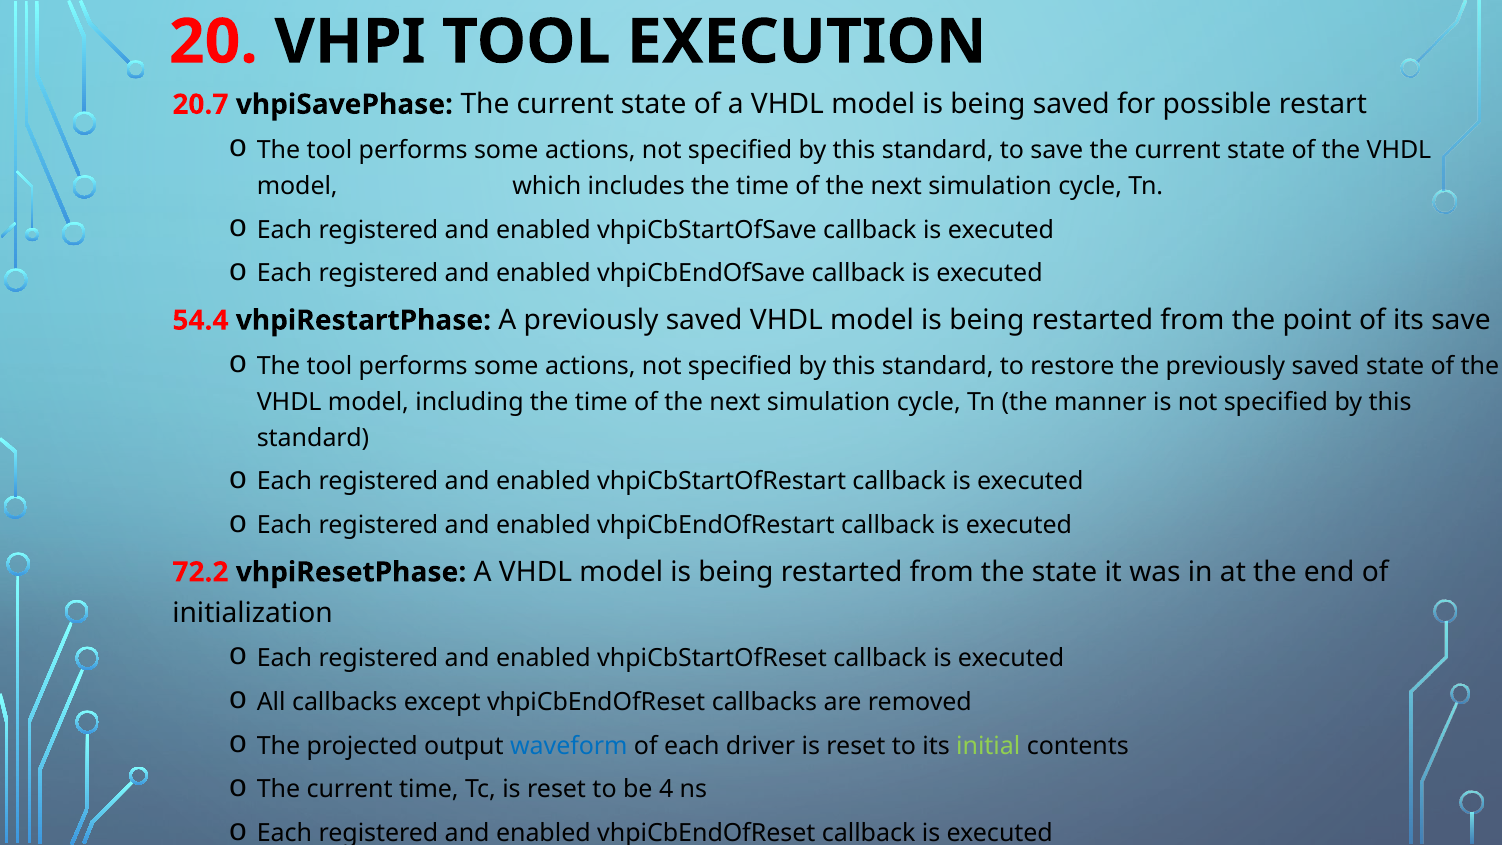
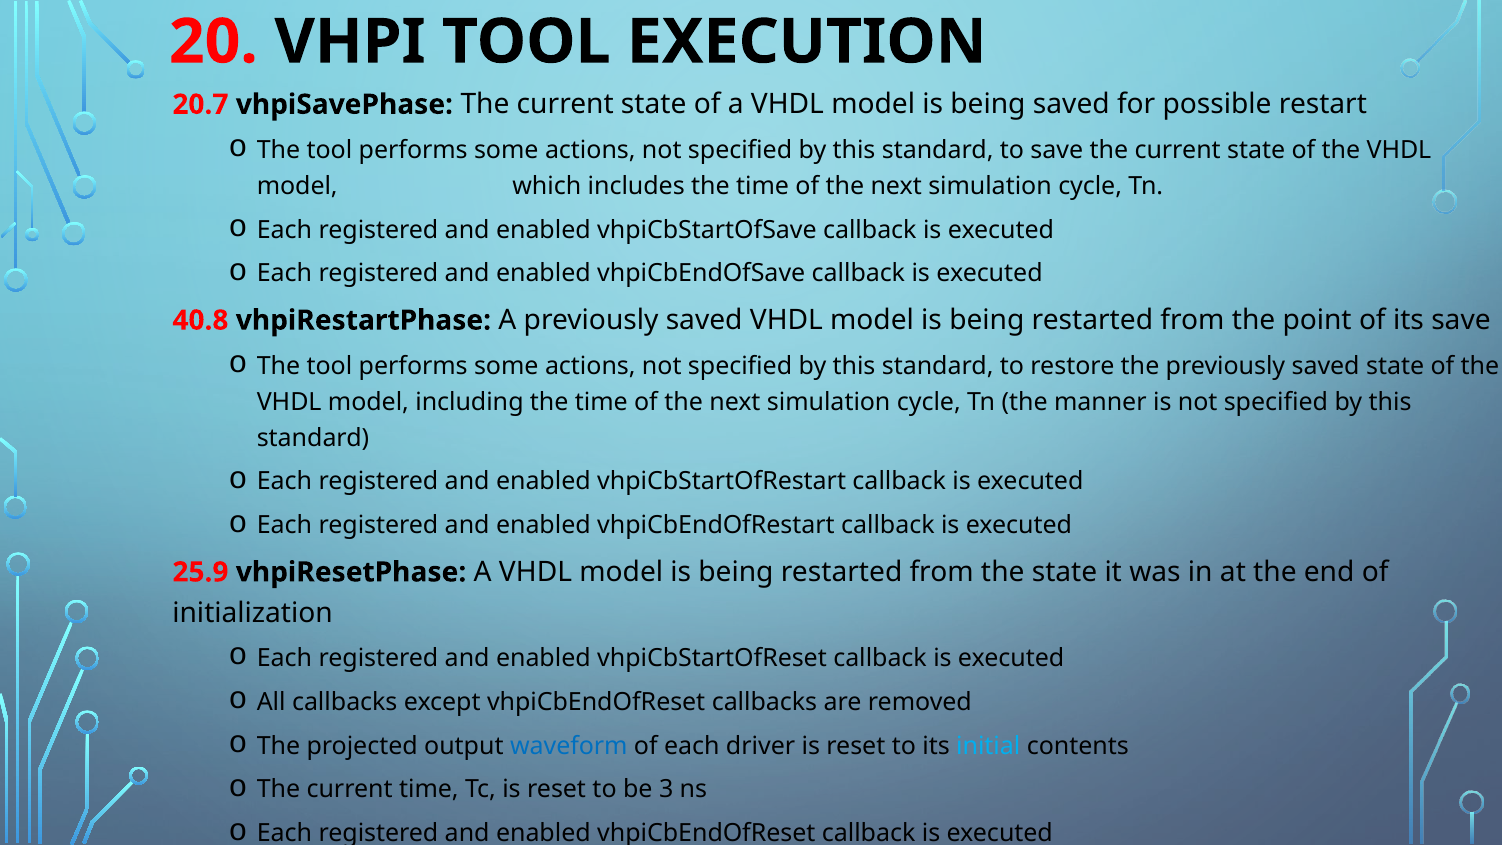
54.4: 54.4 -> 40.8 (200, 320)
72.2: 72.2 -> 25.9 (200, 572)
initial colour: light green -> light blue (988, 746)
4: 4 -> 3 (666, 790)
